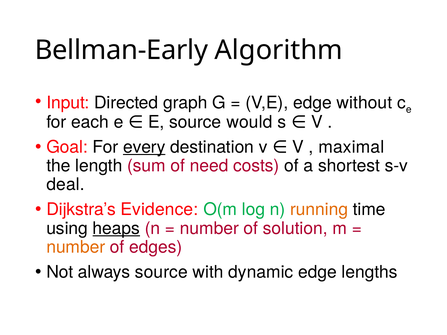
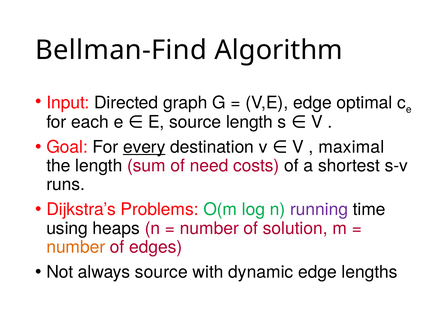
Bellman-Early: Bellman-Early -> Bellman-Find (121, 50)
without: without -> optimal (364, 103)
source would: would -> length (250, 122)
deal: deal -> runs (66, 185)
Evidence: Evidence -> Problems (159, 210)
running colour: orange -> purple (319, 210)
heaps underline: present -> none (116, 228)
